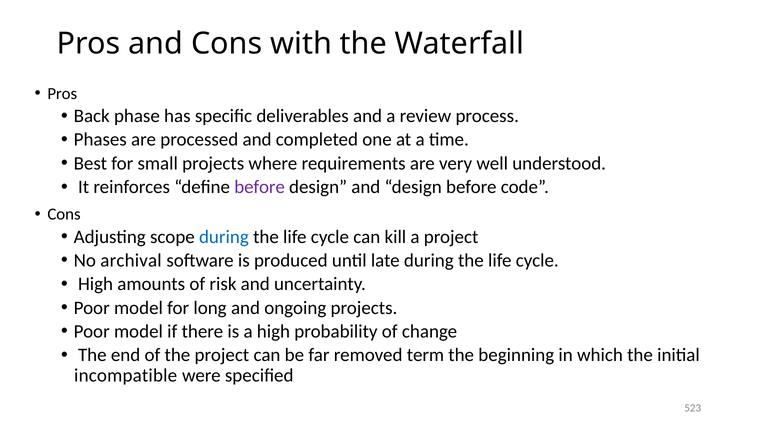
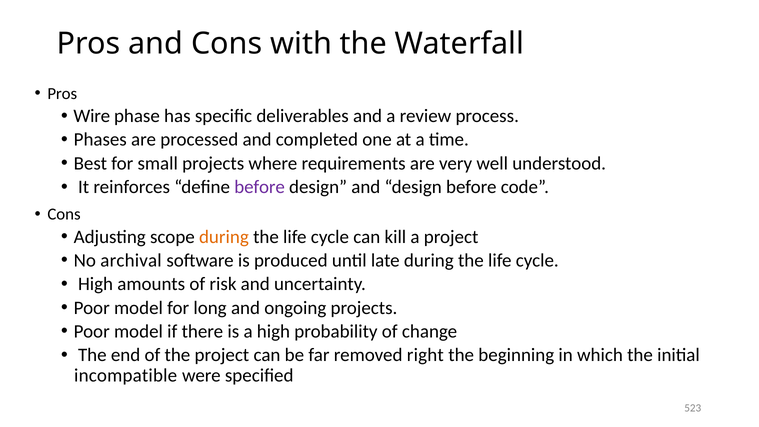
Back: Back -> Wire (92, 116)
during colour: blue -> orange (224, 237)
term: term -> right (425, 355)
